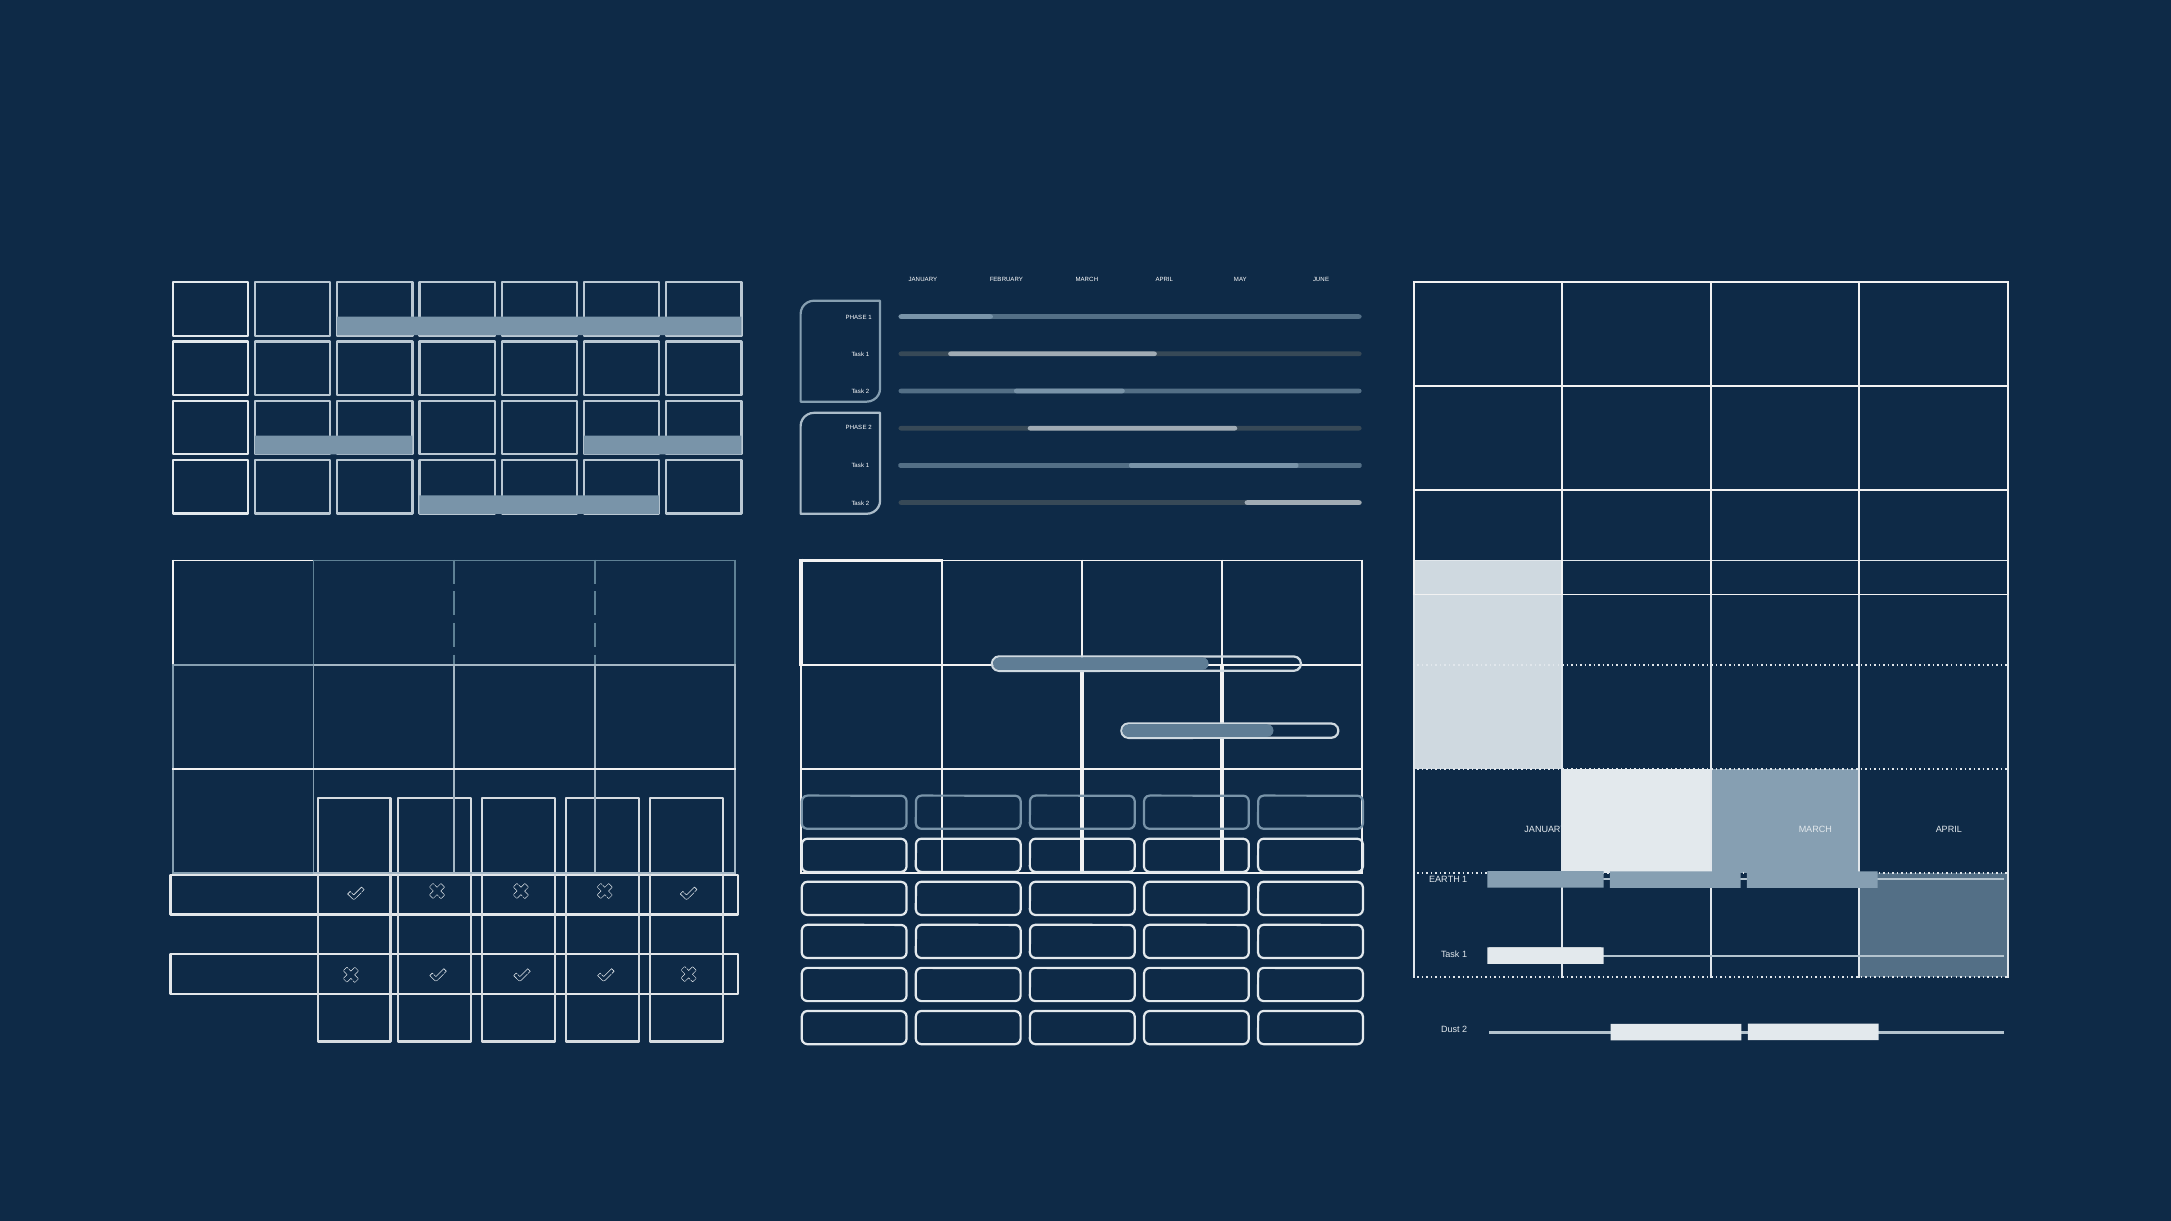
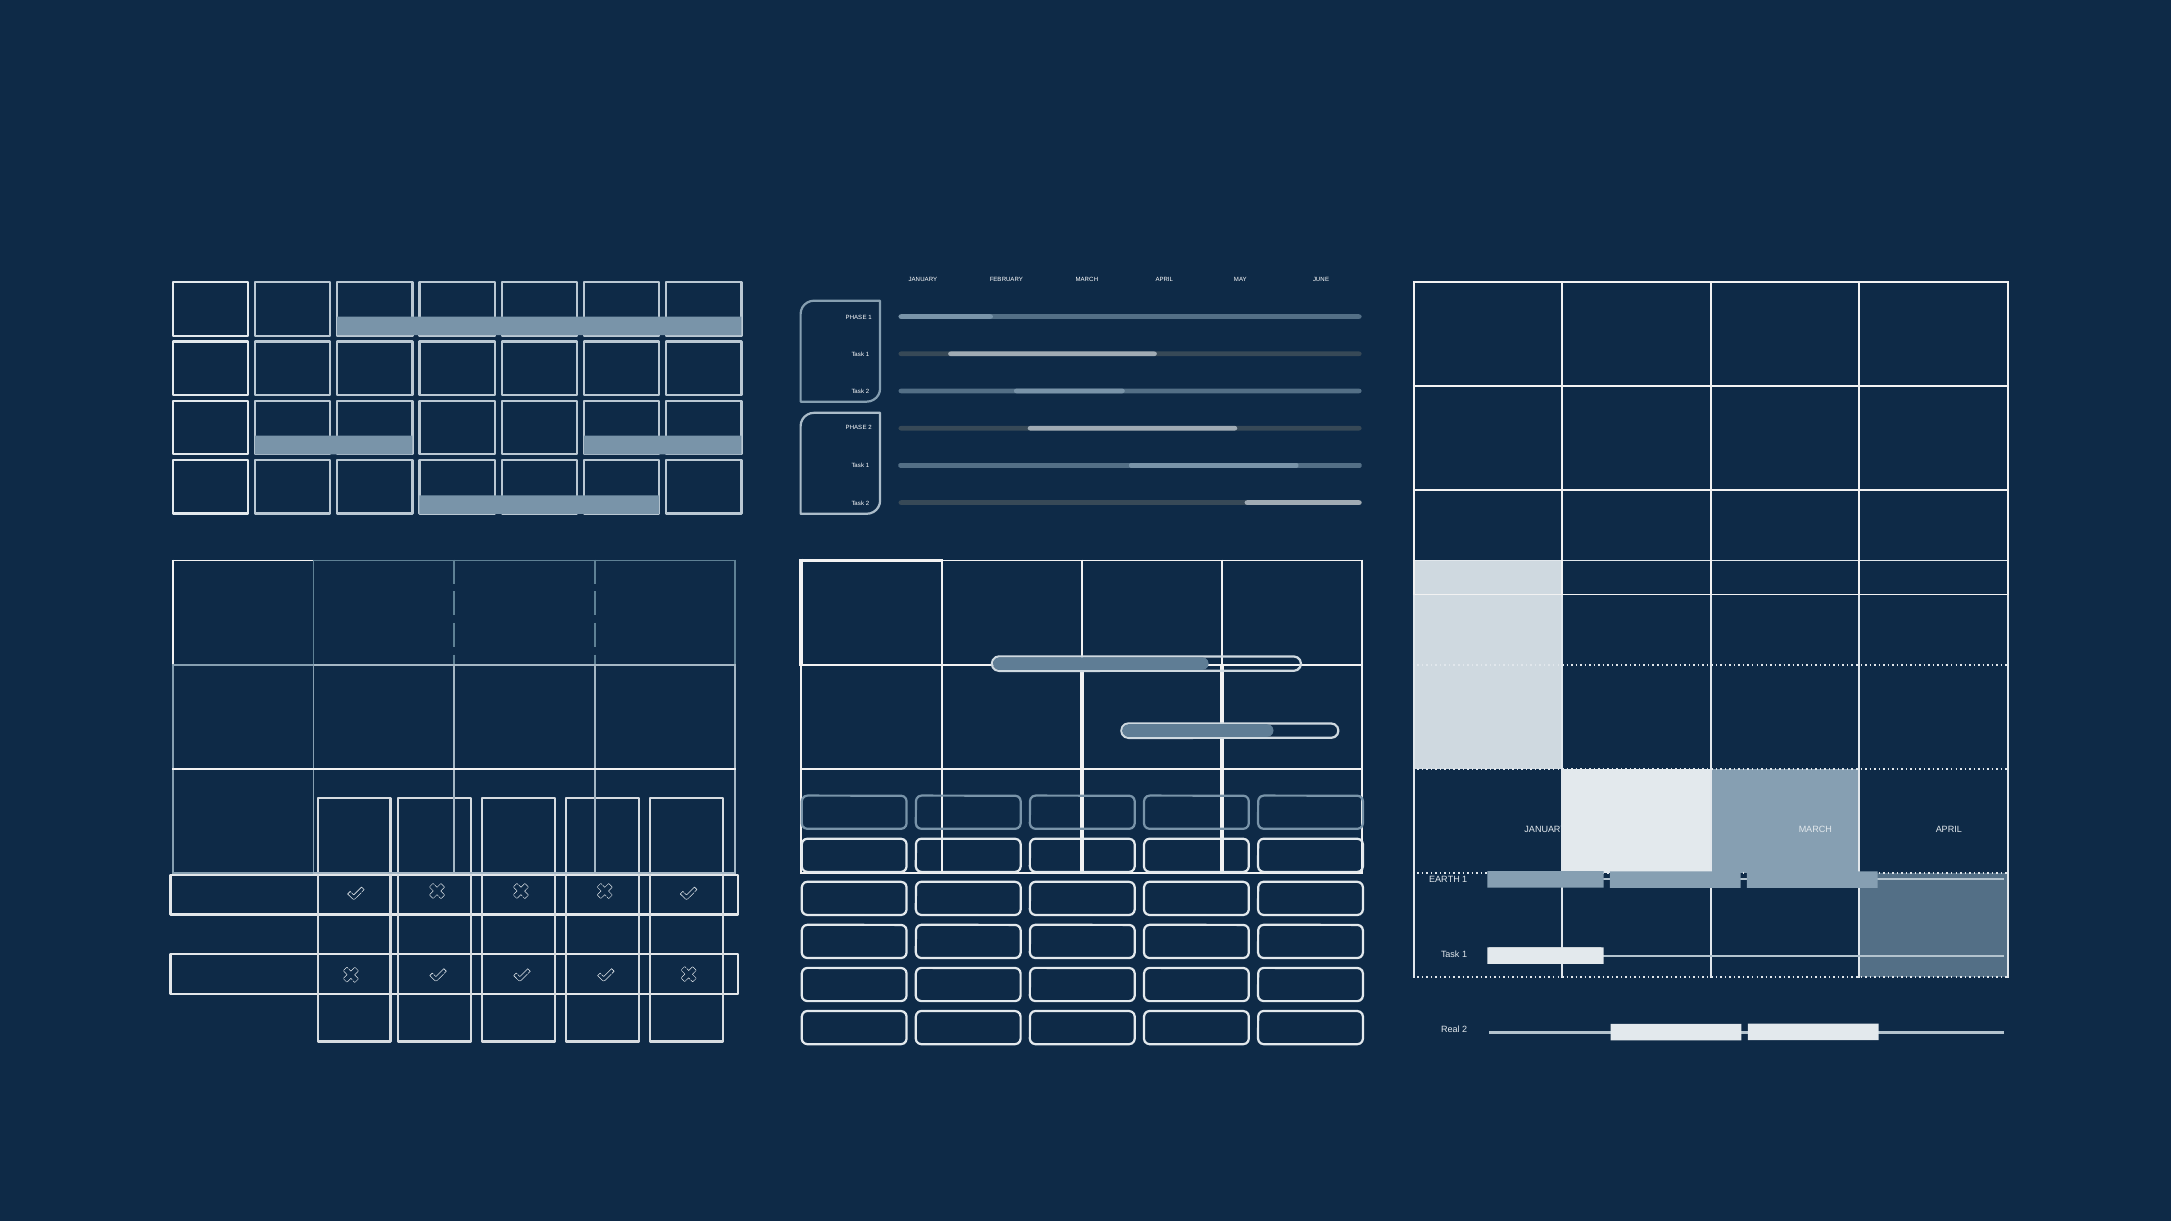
Dust: Dust -> Real (1450, 1030)
